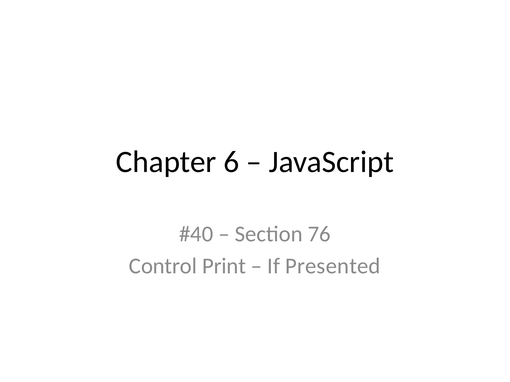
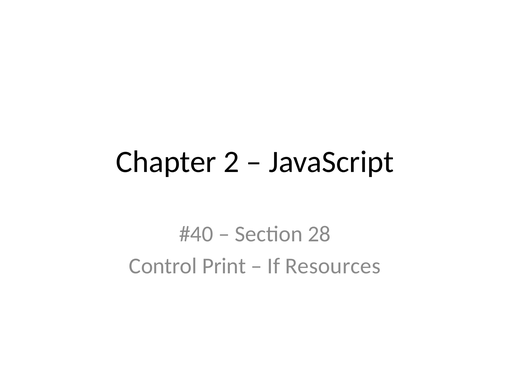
6: 6 -> 2 (231, 162)
76: 76 -> 28 (319, 234)
Presented: Presented -> Resources (333, 266)
